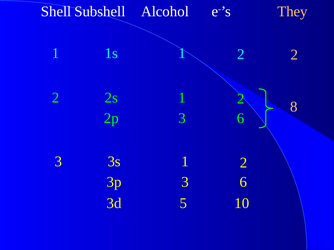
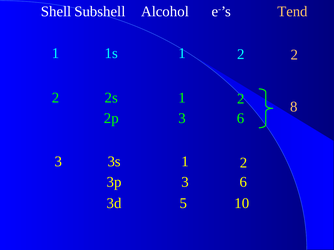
They: They -> Tend (292, 12)
